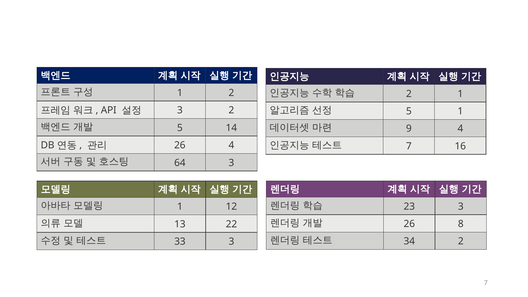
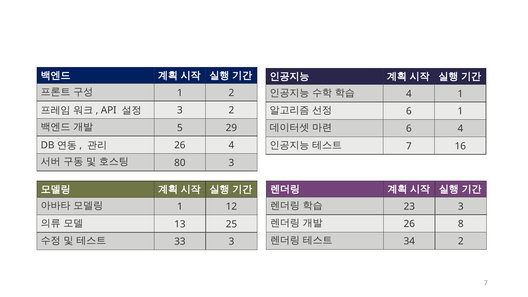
2: 2 -> 4 (409, 94)
5: 5 -> 6 (409, 111)
14: 14 -> 29 (231, 128)
9: 9 -> 6 (409, 129)
64: 64 -> 80 (180, 163)
22: 22 -> 25 (231, 224)
